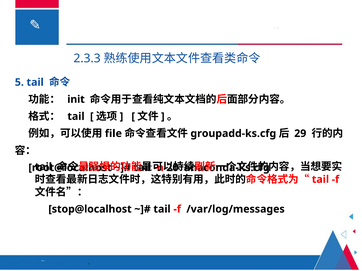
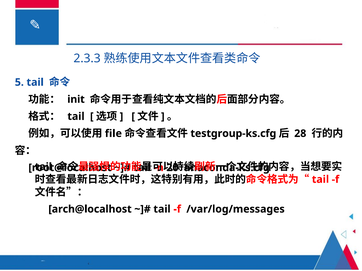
groupadd-ks.cfg: groupadd-ks.cfg -> testgroup-ks.cfg (233, 134)
29: 29 -> 28 (300, 134)
stop@localhost: stop@localhost -> arch@localhost (90, 209)
